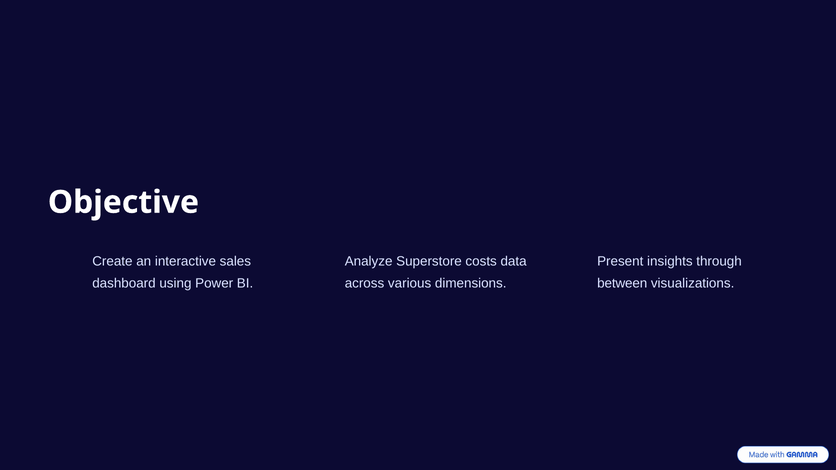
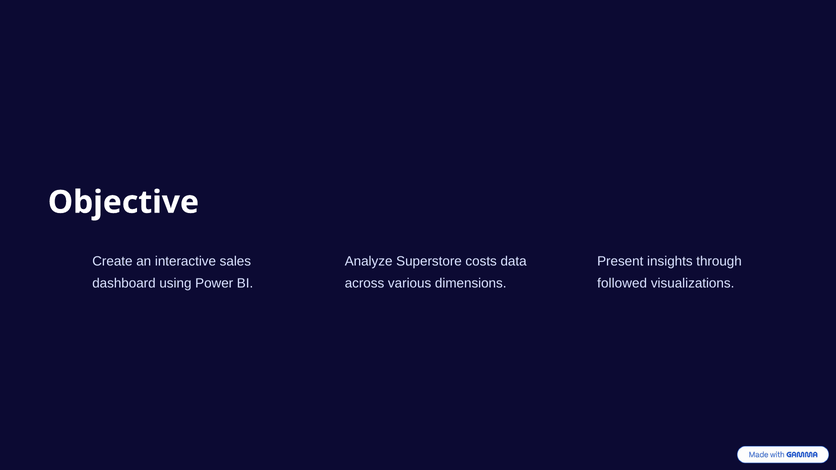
between: between -> followed (622, 283)
